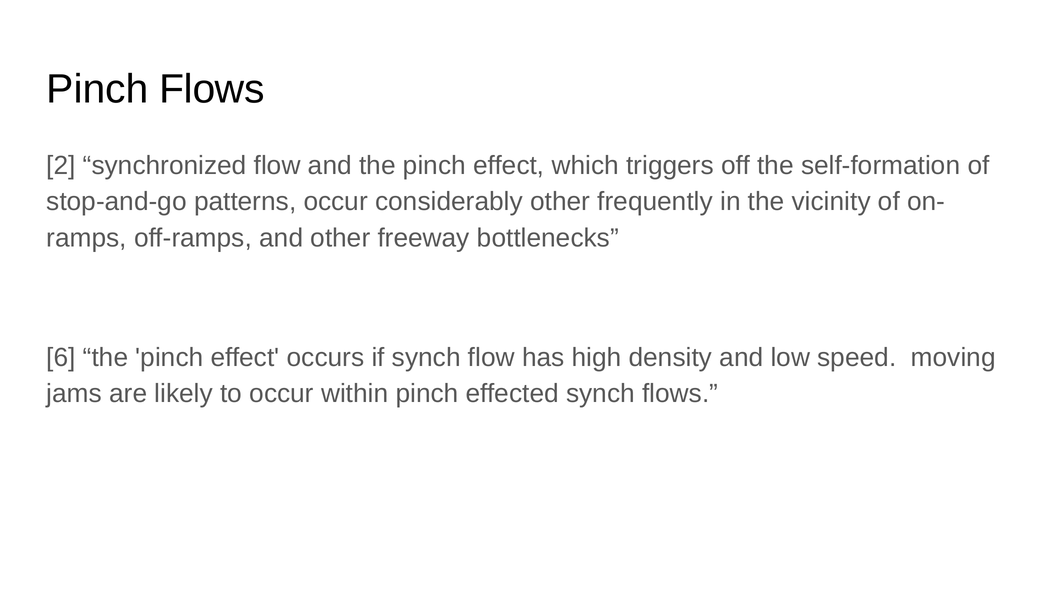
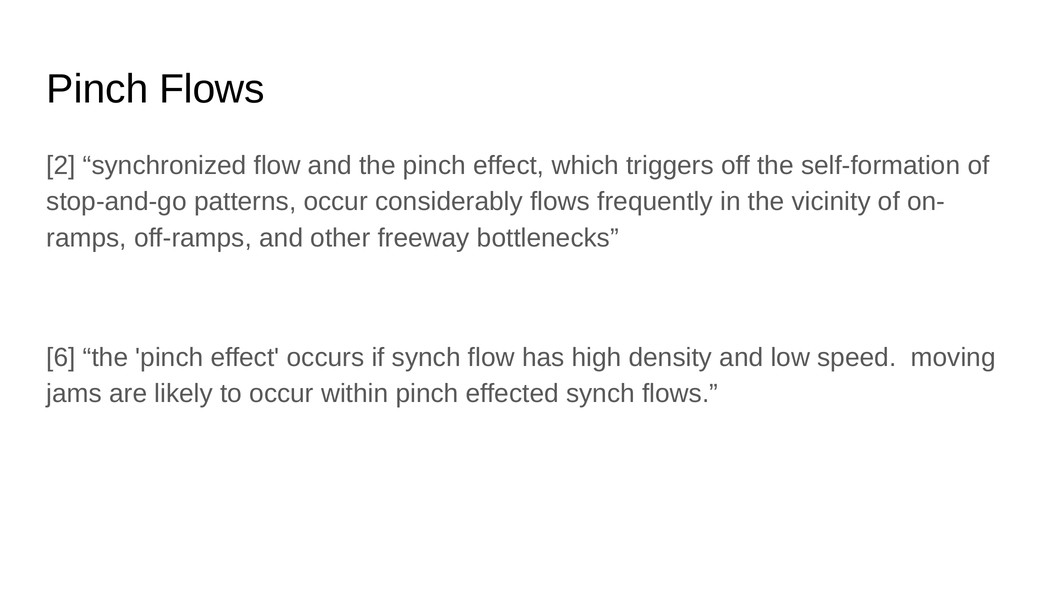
considerably other: other -> flows (560, 202)
